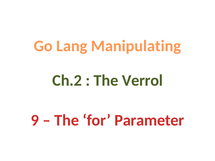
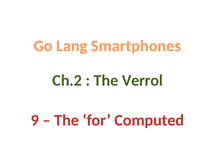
Manipulating: Manipulating -> Smartphones (136, 46)
Parameter: Parameter -> Computed (149, 120)
